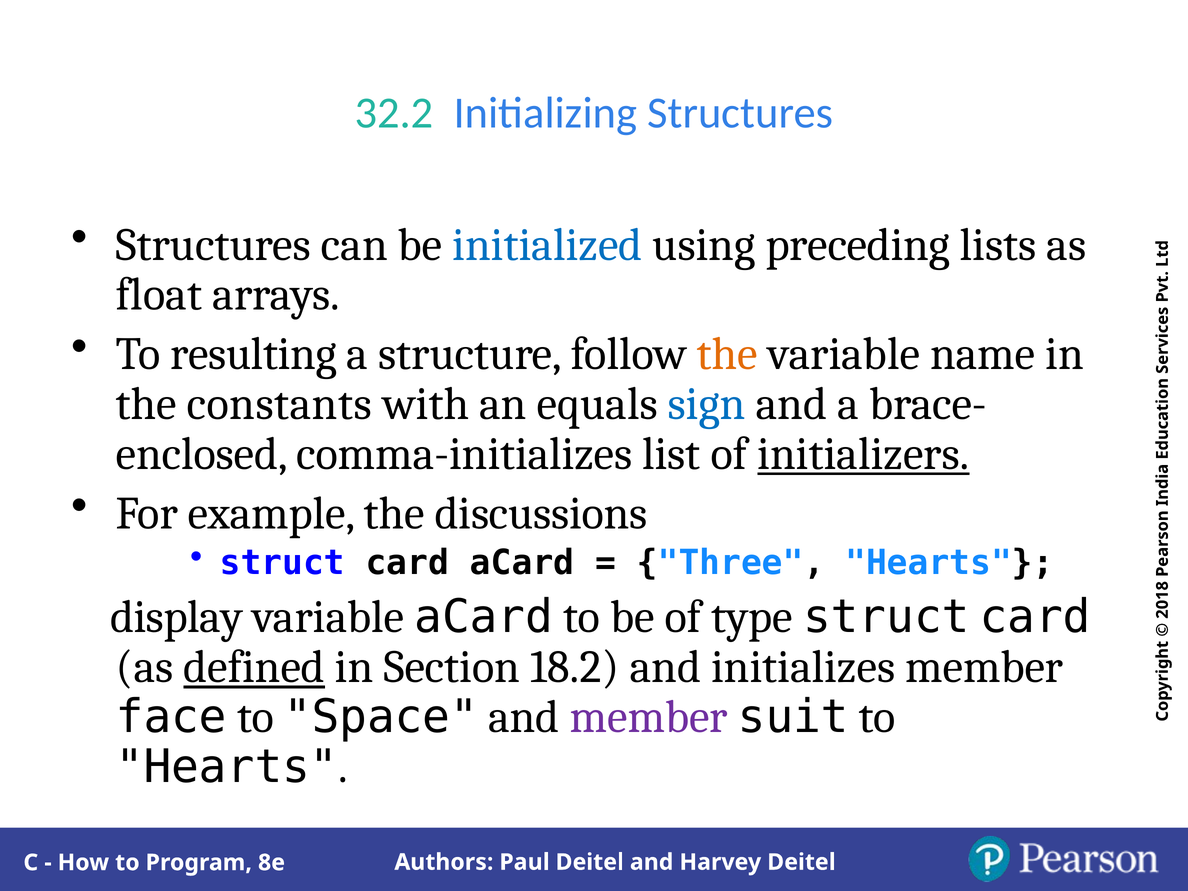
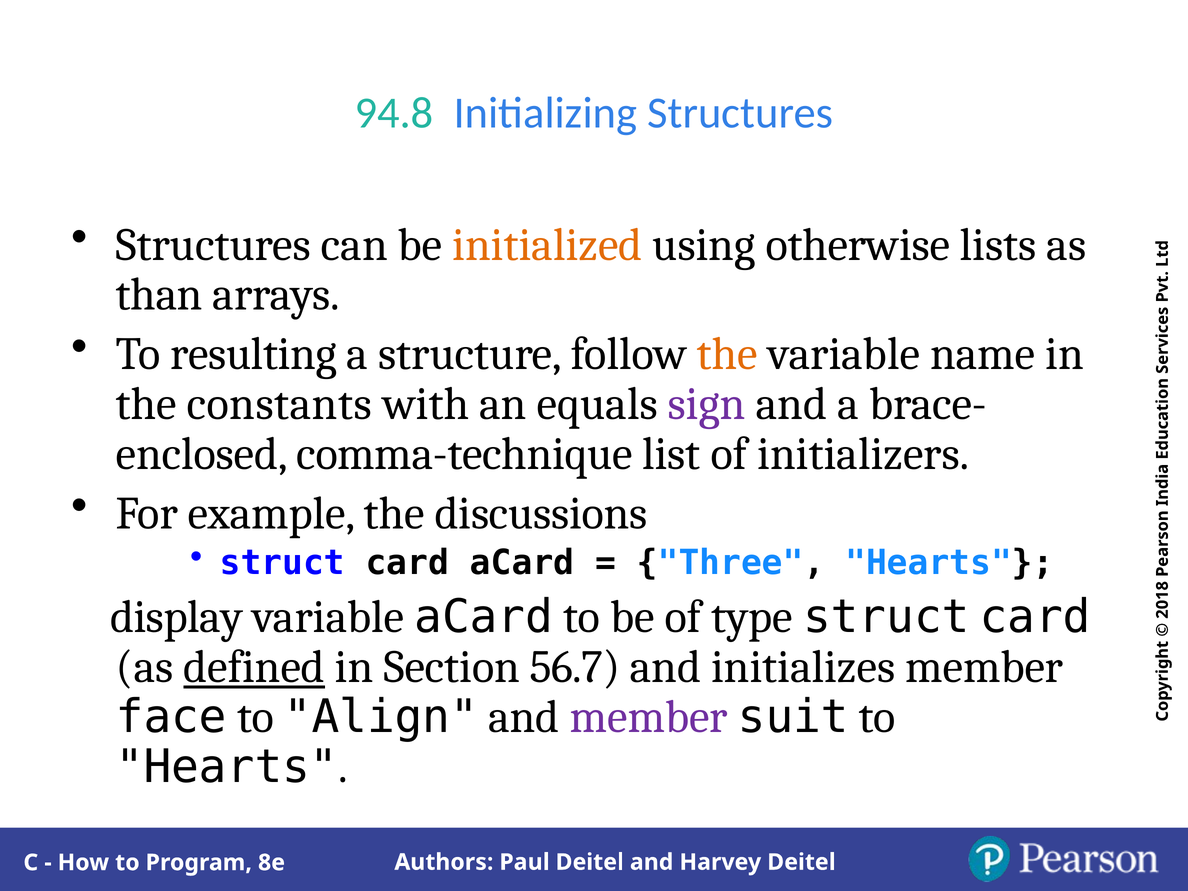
32.2: 32.2 -> 94.8 (394, 113)
initialized colour: blue -> orange (547, 245)
preceding: preceding -> otherwise (858, 245)
float: float -> than (159, 295)
sign colour: blue -> purple (707, 404)
comma-initializes: comma-initializes -> comma-technique (464, 454)
initializers underline: present -> none (863, 454)
18.2: 18.2 -> 56.7 (575, 667)
Space: Space -> Align (381, 717)
